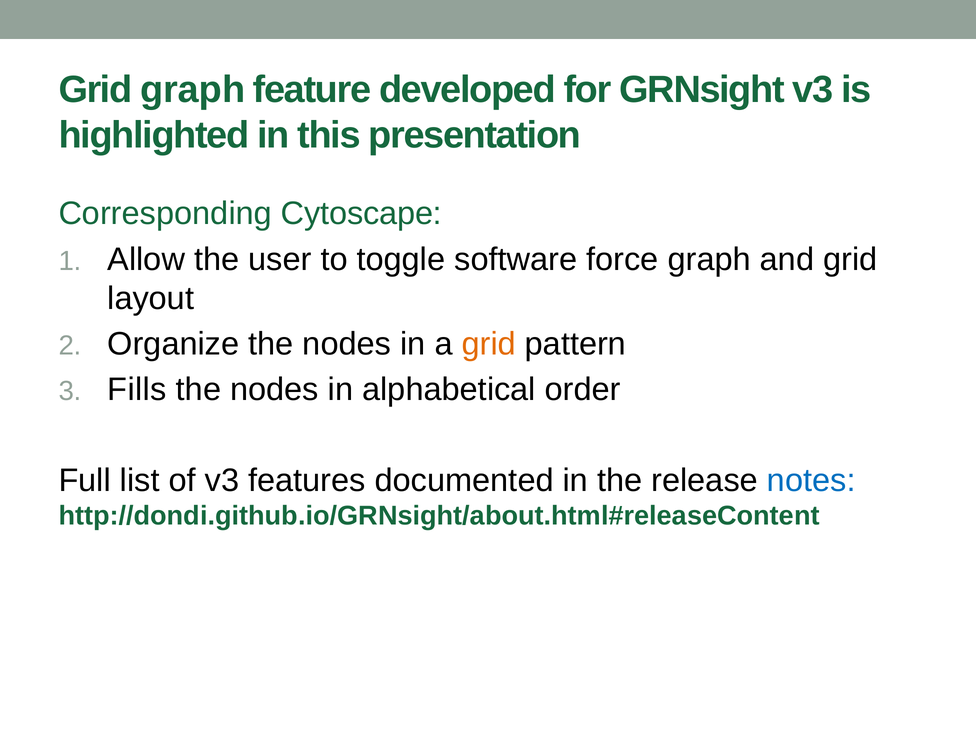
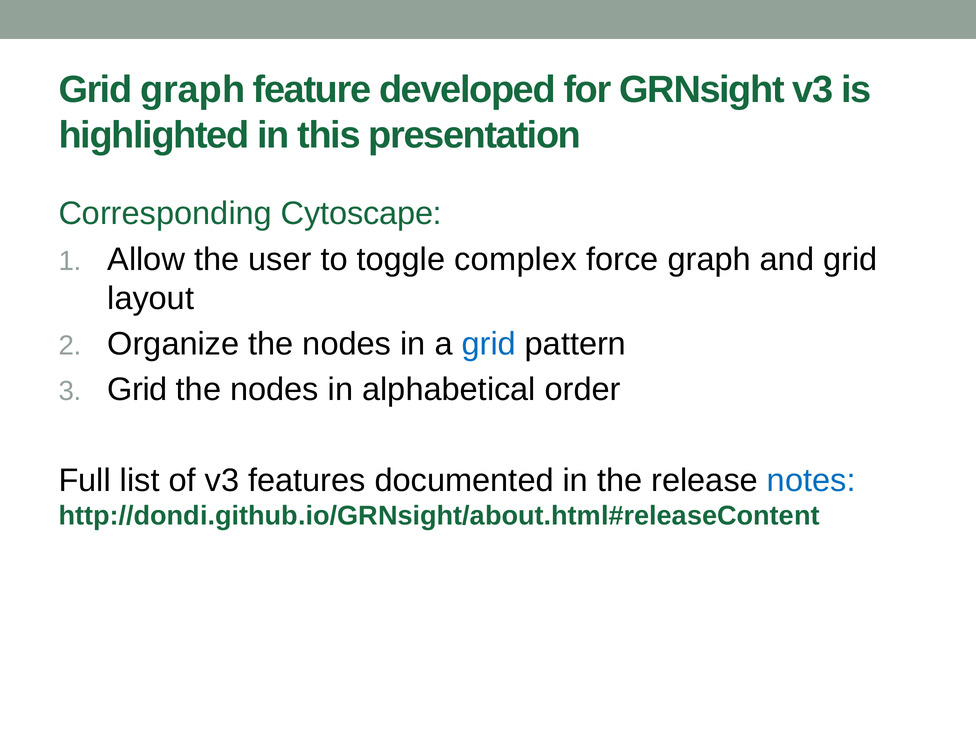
software: software -> complex (516, 259)
grid colour: orange -> blue (489, 344)
Fills: Fills -> Grid (137, 389)
